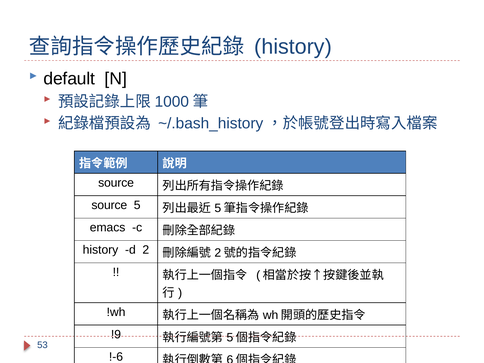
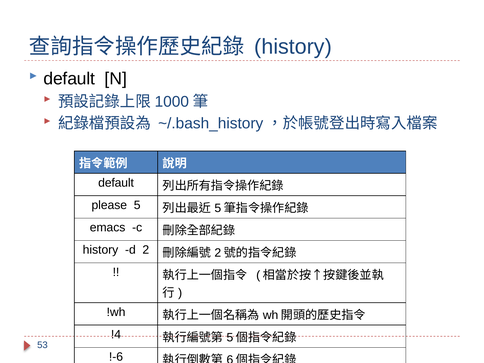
source: source -> default (116, 183)
source: source -> please (109, 205)
!9: !9 -> !4 (116, 335)
